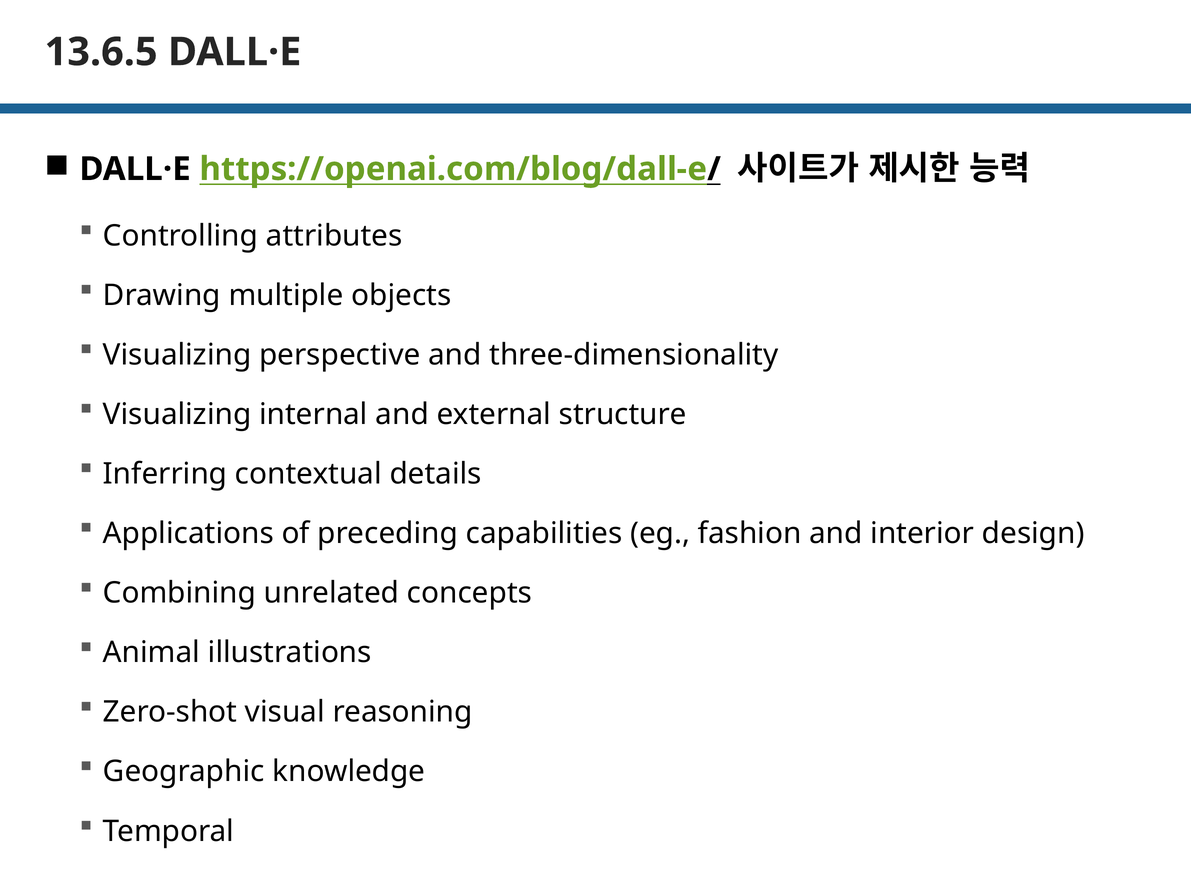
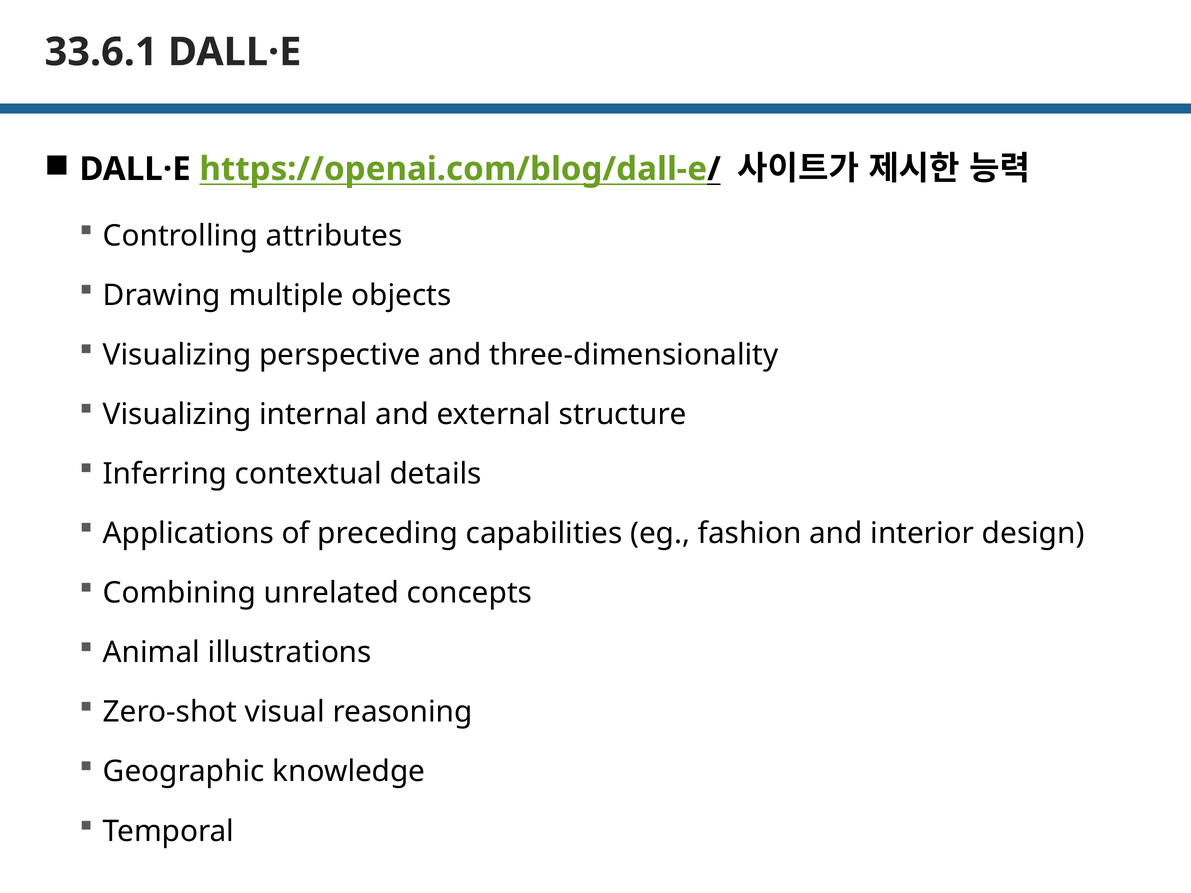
13.6.5: 13.6.5 -> 33.6.1 (101, 52)
